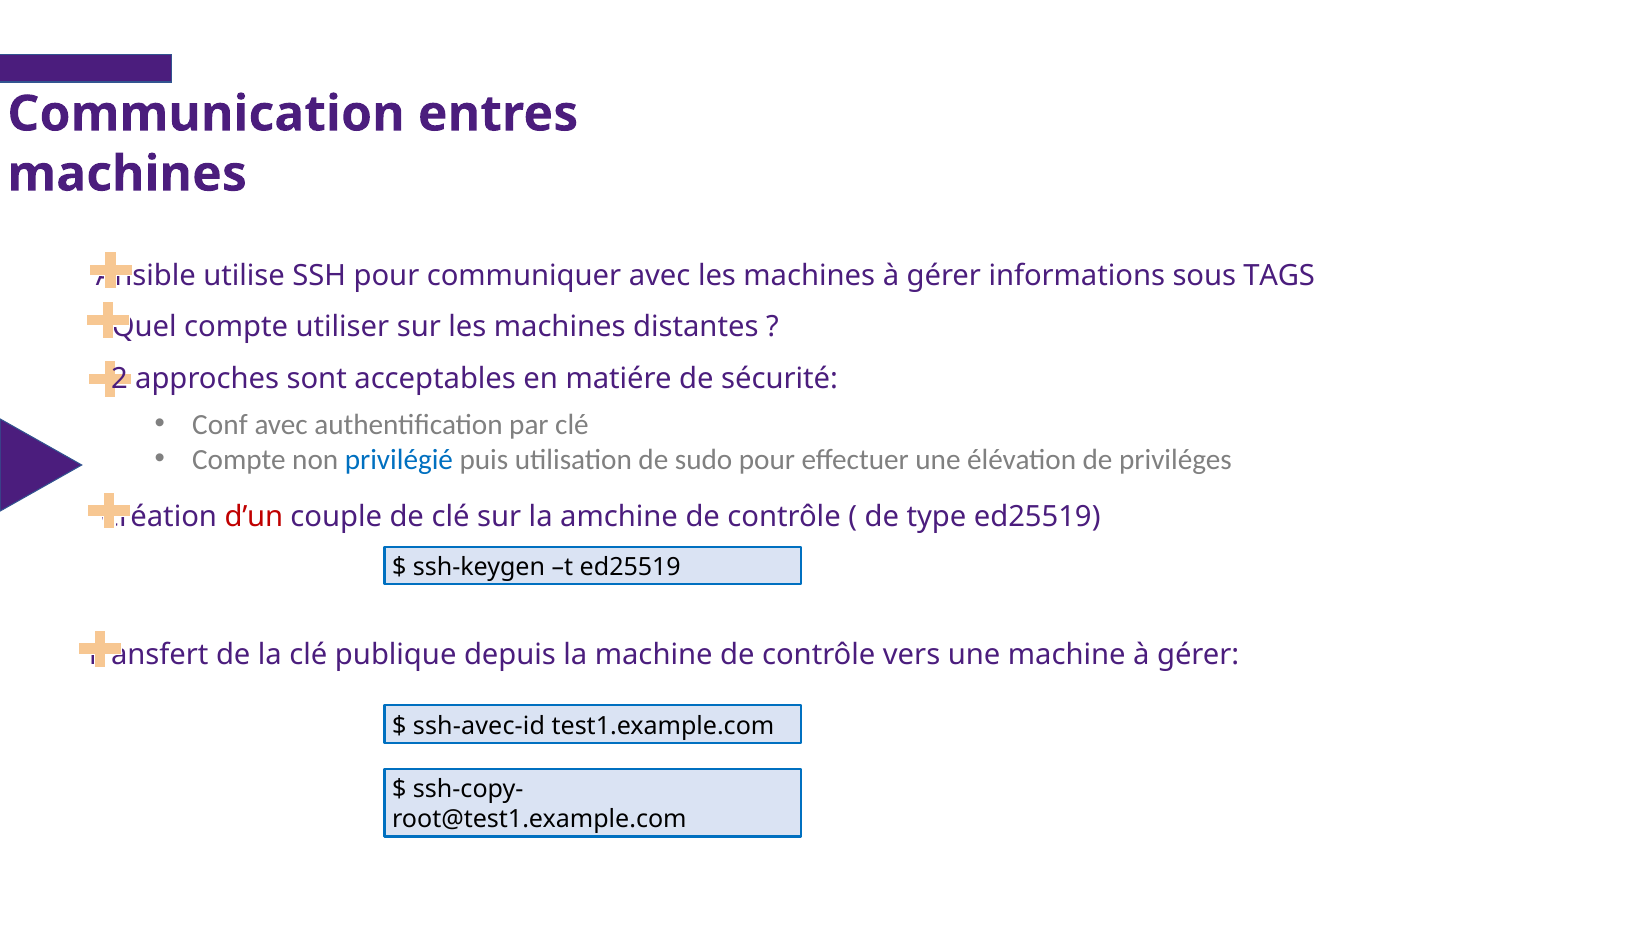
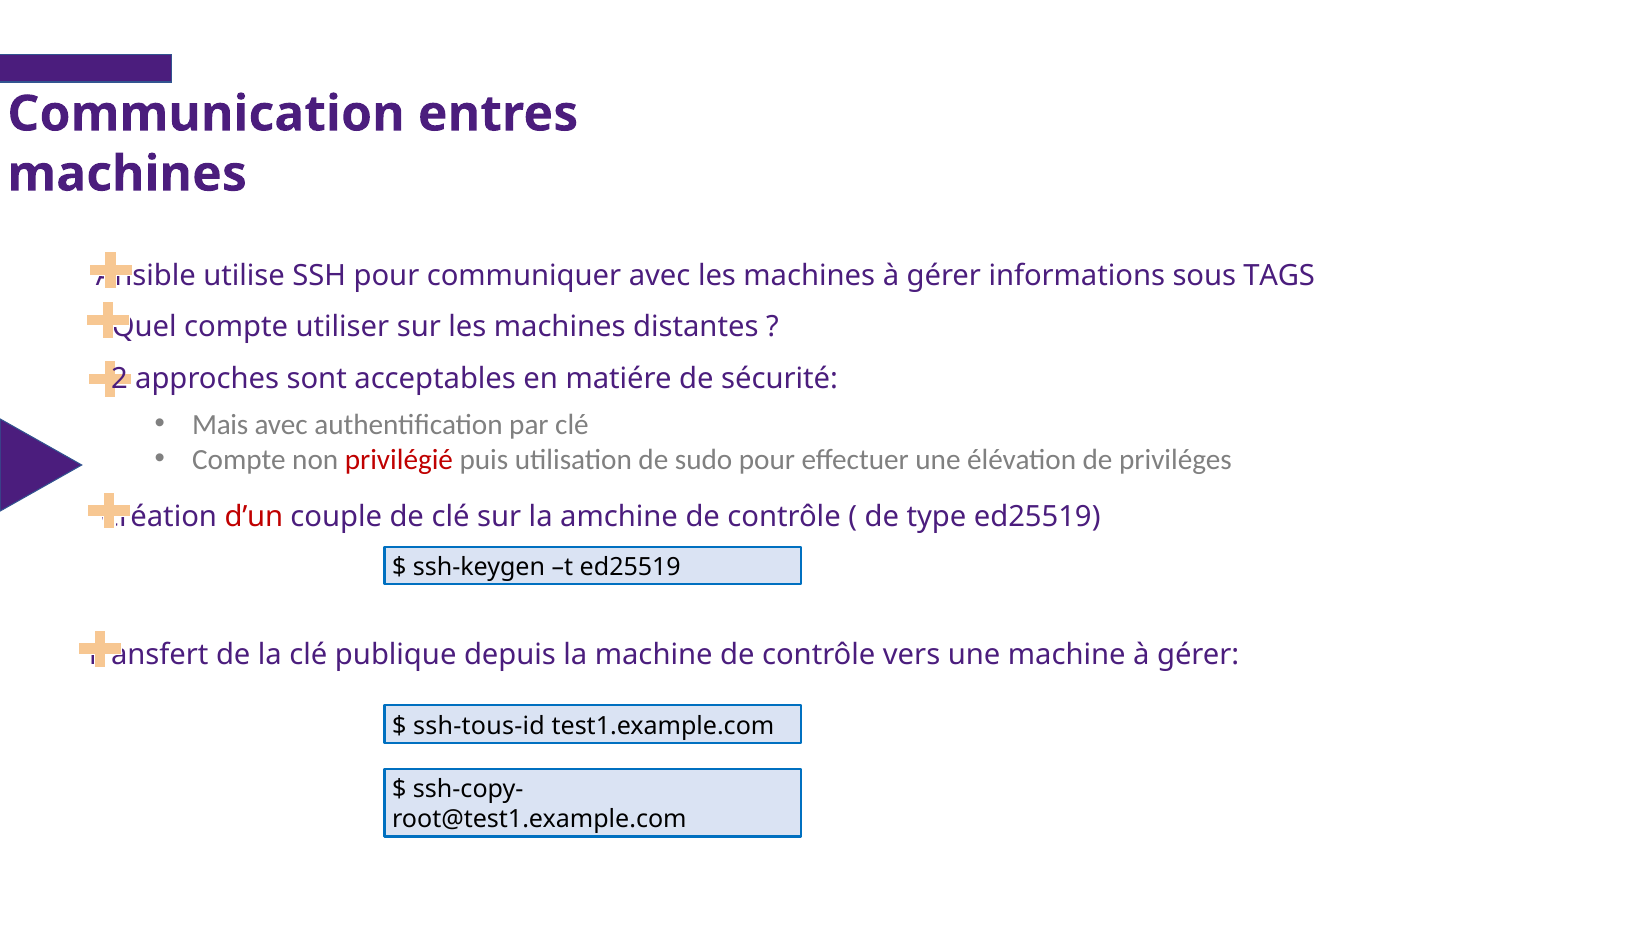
Conf: Conf -> Mais (220, 424)
privilégié colour: blue -> red (399, 460)
ssh-avec-id: ssh-avec-id -> ssh-tous-id (479, 726)
